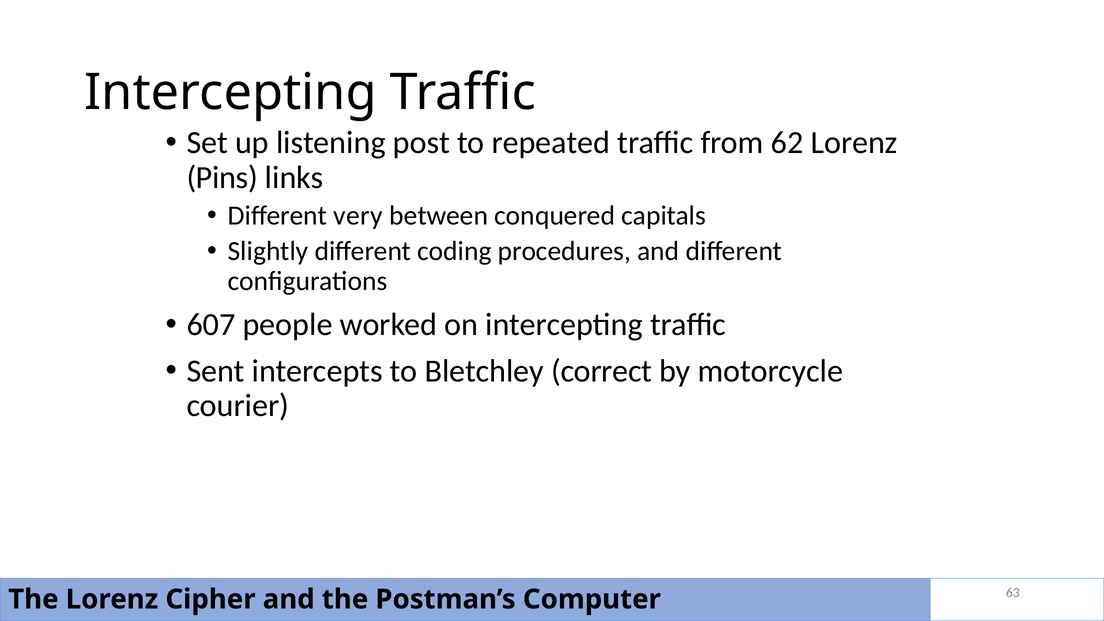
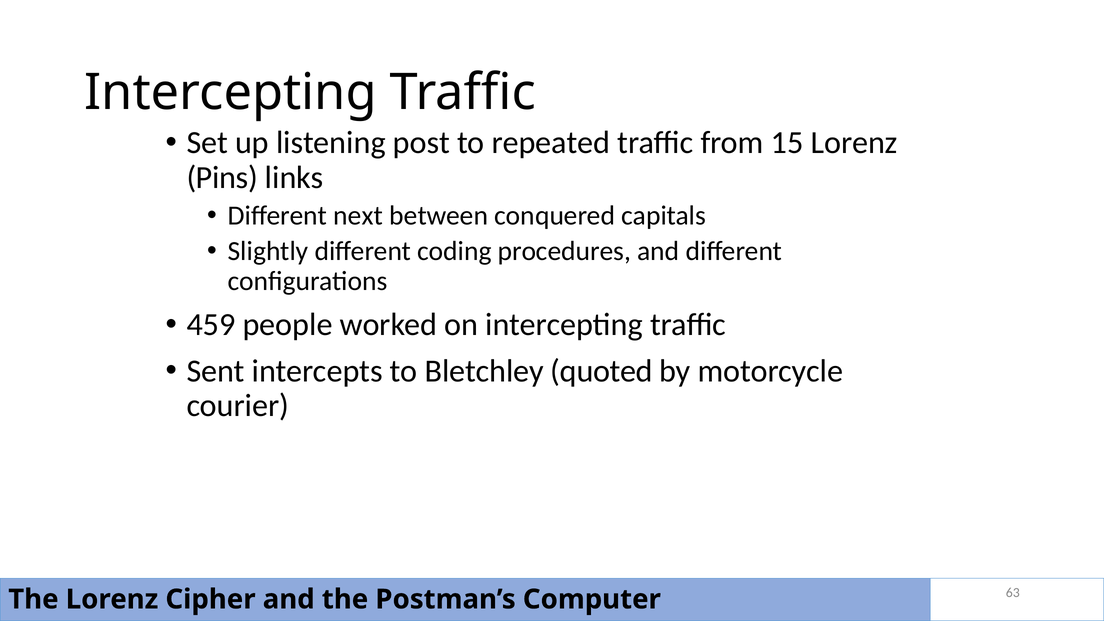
62: 62 -> 15 (787, 143)
very: very -> next (358, 216)
607: 607 -> 459 (211, 325)
correct: correct -> quoted (602, 371)
